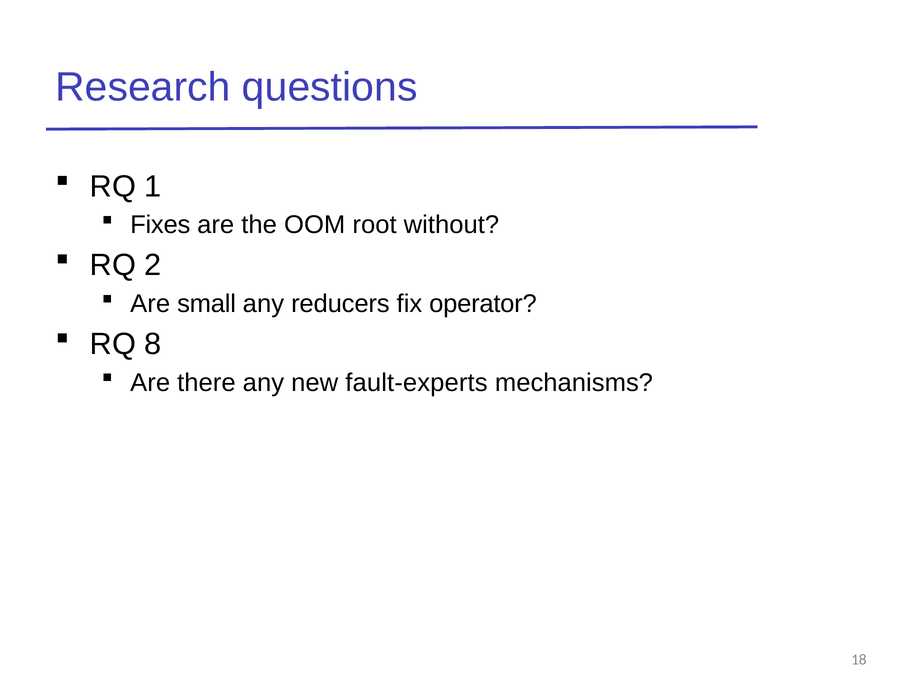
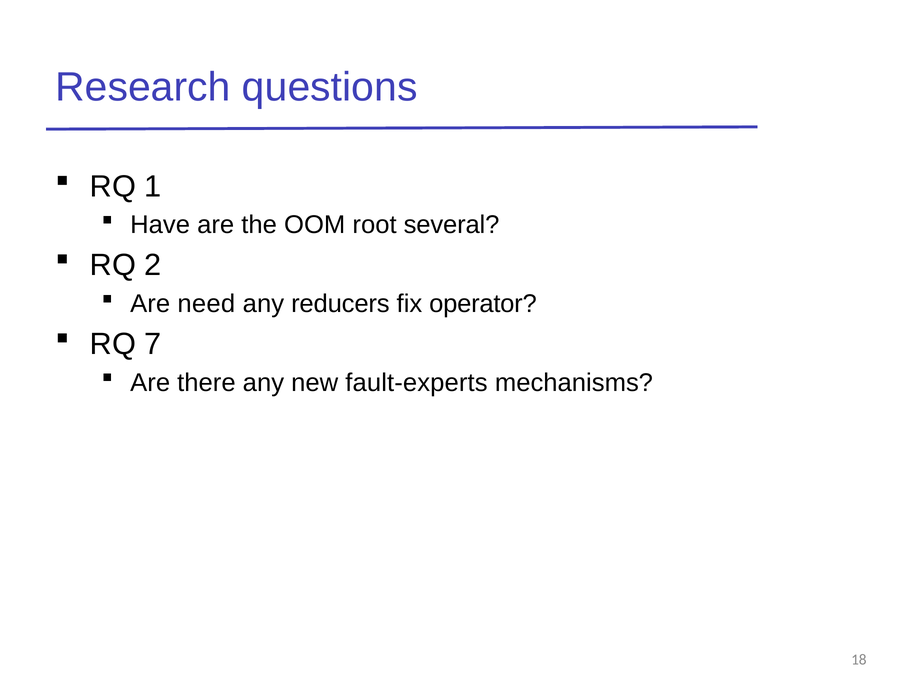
Fixes: Fixes -> Have (160, 225)
without: without -> several (452, 225)
small: small -> need (206, 304)
8: 8 -> 7 (153, 344)
